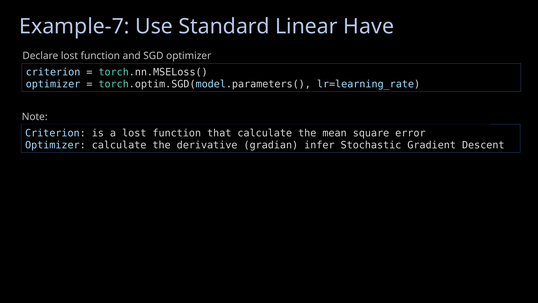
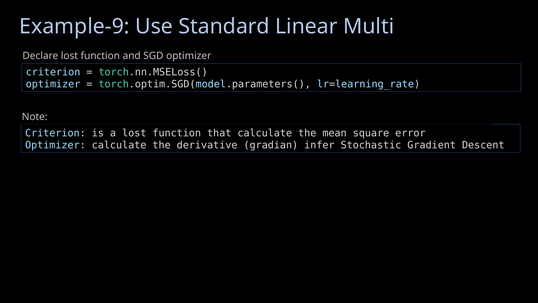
Example-7: Example-7 -> Example-9 (74, 26)
Have: Have -> Multi (369, 26)
